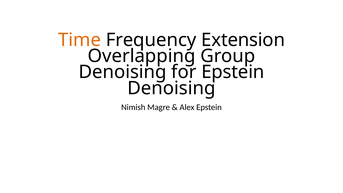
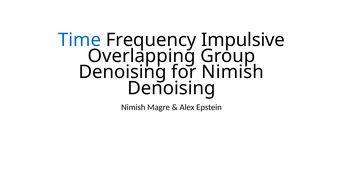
Time colour: orange -> blue (80, 40)
Extension: Extension -> Impulsive (243, 40)
for Epstein: Epstein -> Nimish (233, 72)
